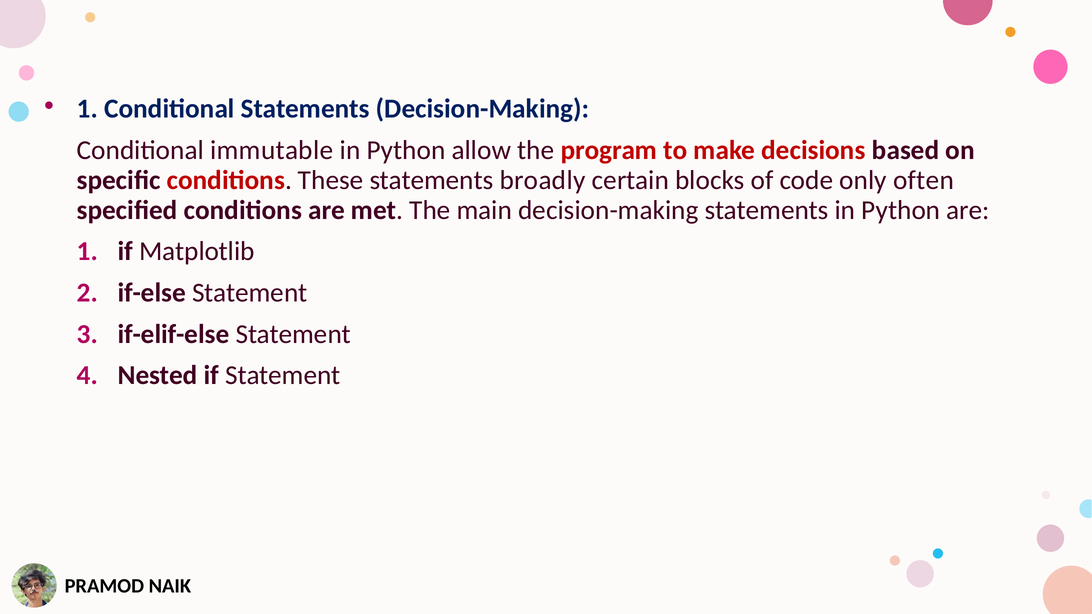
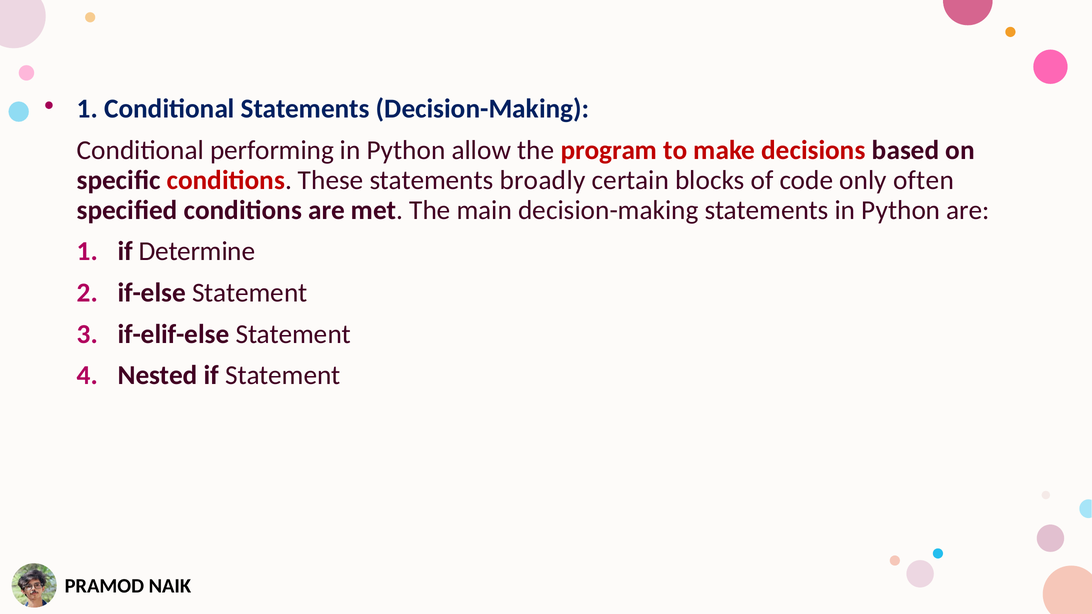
immutable: immutable -> performing (272, 150)
Matplotlib: Matplotlib -> Determine (197, 251)
